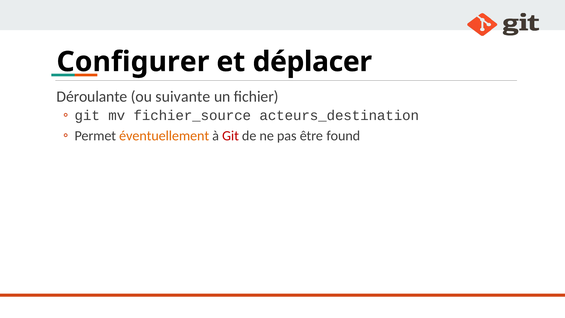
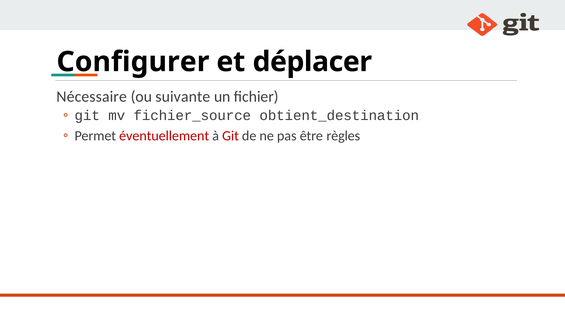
Déroulante: Déroulante -> Nécessaire (92, 97)
acteurs_destination: acteurs_destination -> obtient_destination (339, 116)
éventuellement colour: orange -> red (164, 136)
found: found -> règles (343, 136)
